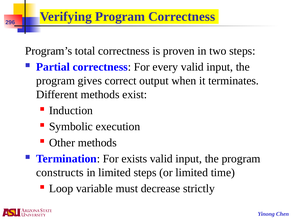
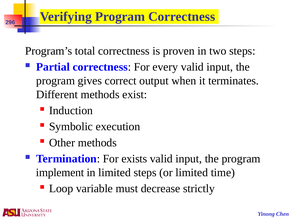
constructs: constructs -> implement (60, 173)
